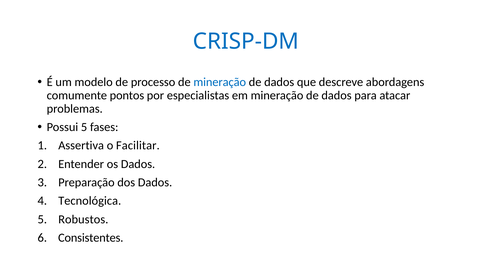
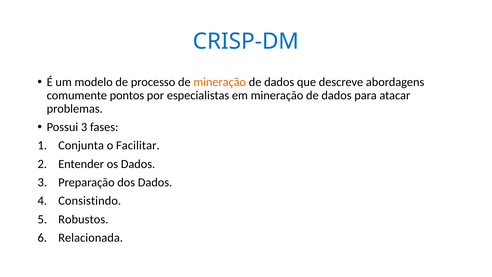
mineração colour: blue -> orange (220, 82)
Possui 5: 5 -> 3 (84, 127)
Assertiva: Assertiva -> Conjunta (81, 145)
Tecnológica: Tecnológica -> Consistindo (90, 201)
Consistentes: Consistentes -> Relacionada (91, 237)
